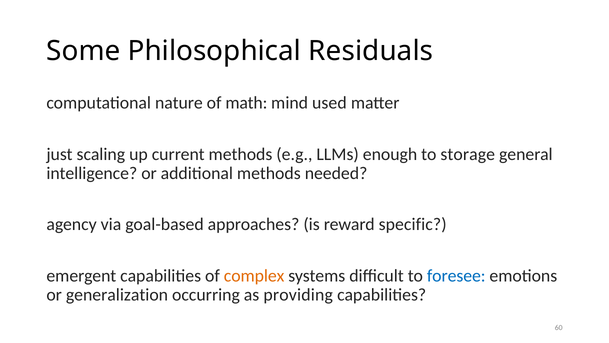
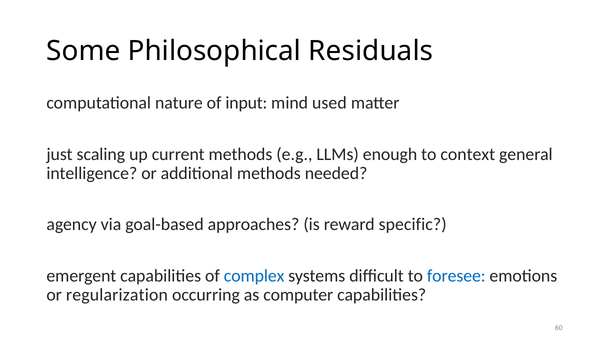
math: math -> input (246, 103)
storage: storage -> context (468, 154)
complex colour: orange -> blue (254, 275)
generalization: generalization -> regularization (117, 295)
providing: providing -> computer (298, 295)
